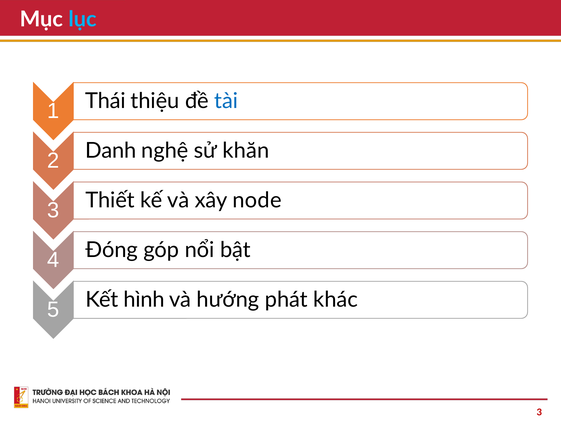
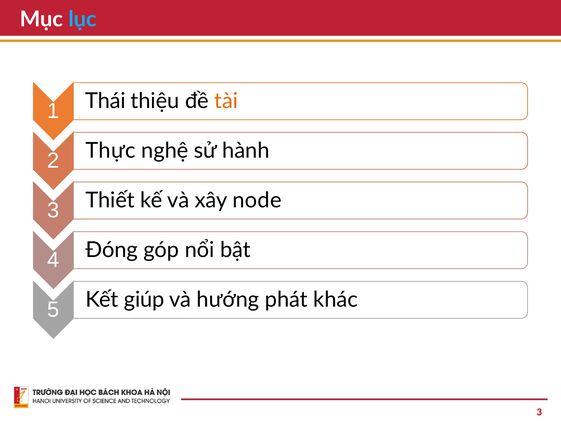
tài colour: blue -> orange (226, 101)
Danh: Danh -> Thực (110, 151)
khăn: khăn -> hành (246, 151)
hình: hình -> giúp (144, 300)
